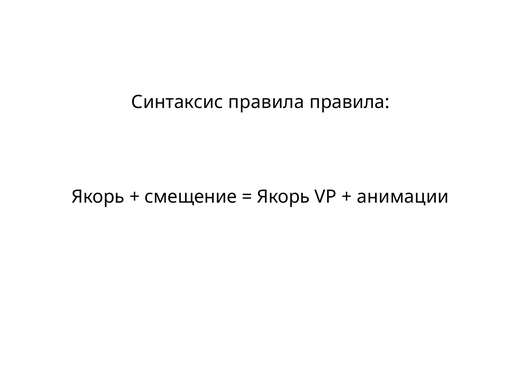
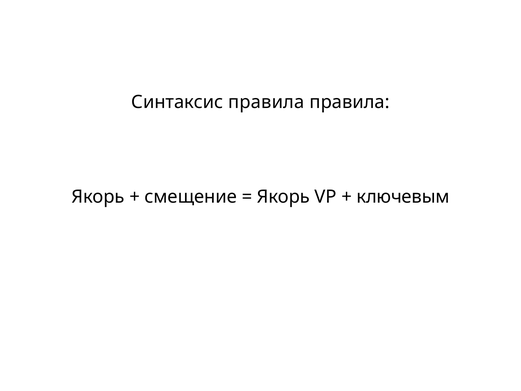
анимации: анимации -> ключевым (403, 197)
